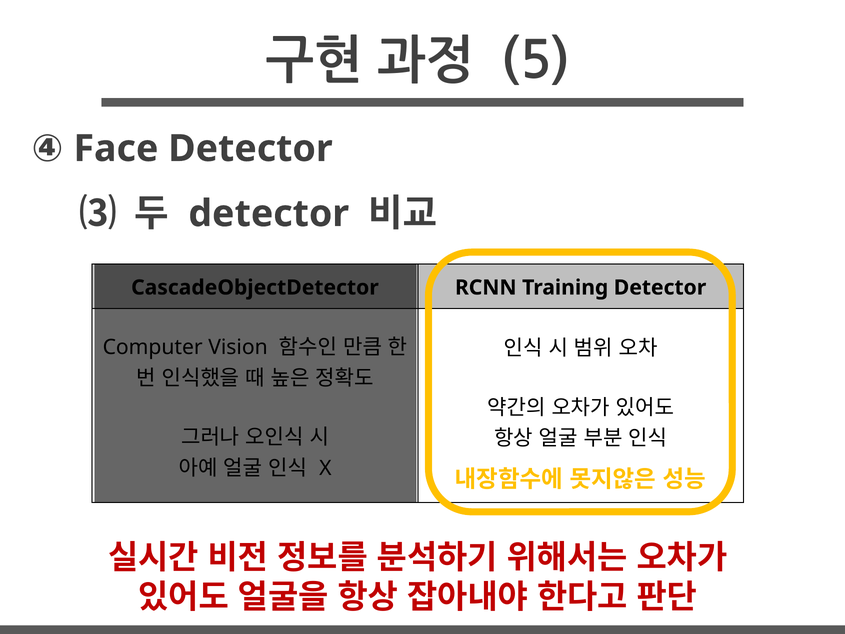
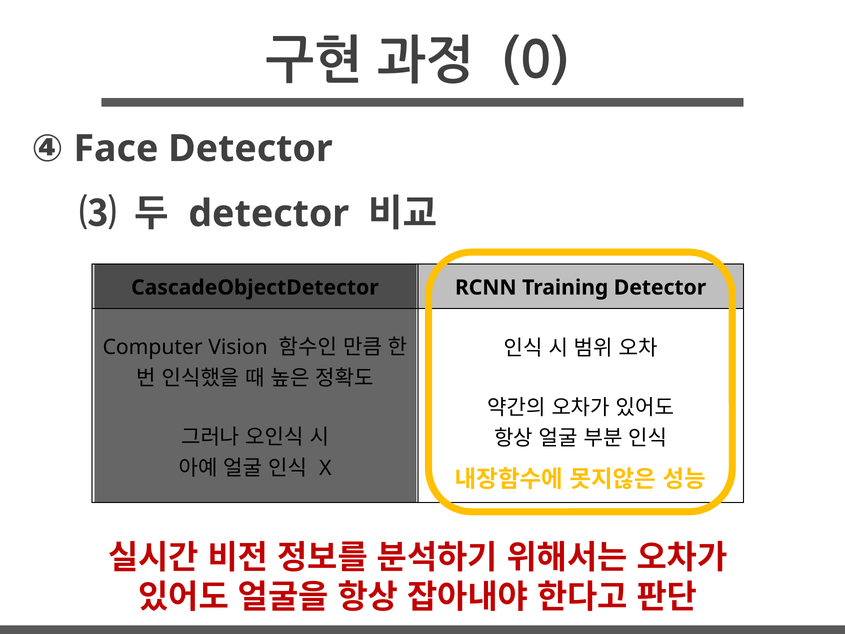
5: 5 -> 0 (536, 61)
